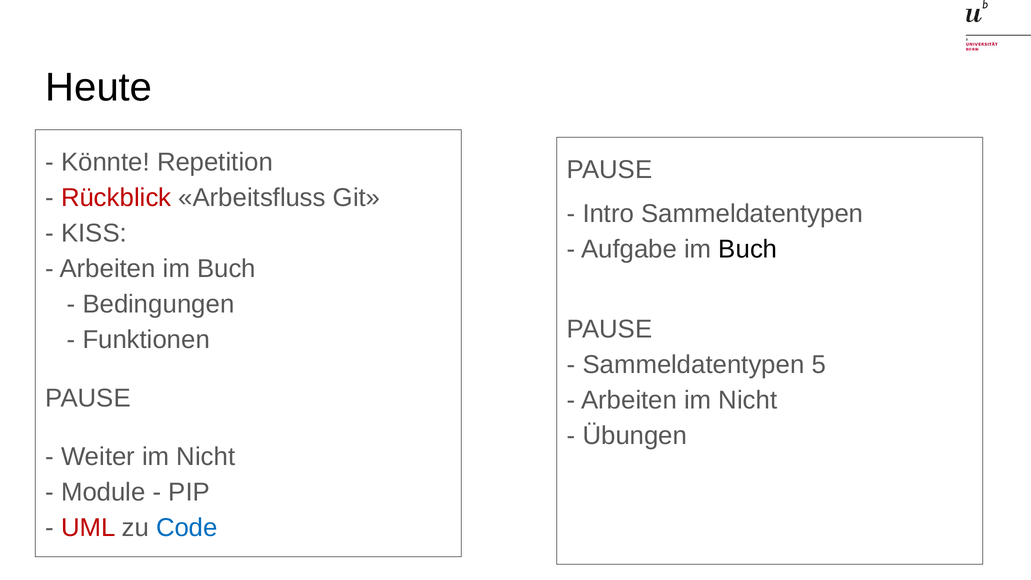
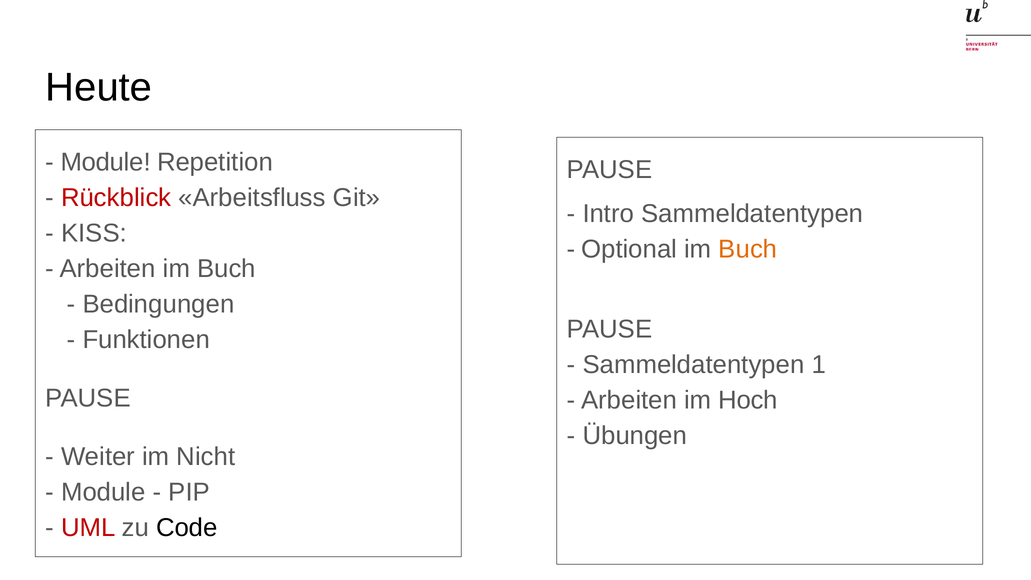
Könnte: Könnte -> Module (106, 162)
Aufgabe: Aufgabe -> Optional (629, 249)
Buch colour: black -> orange (748, 249)
5: 5 -> 1 (819, 365)
Arbeiten im Nicht: Nicht -> Hoch (748, 400)
Code colour: blue -> black (187, 528)
